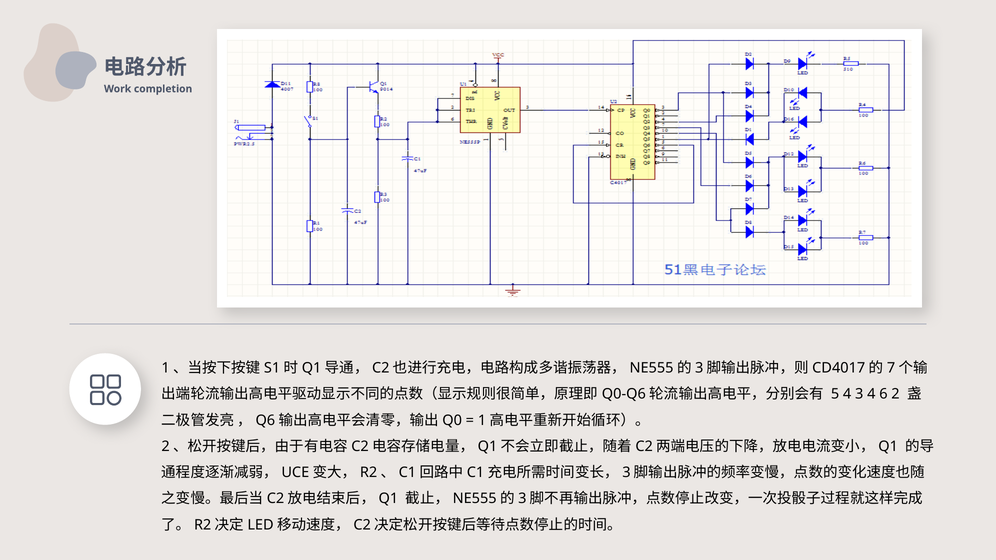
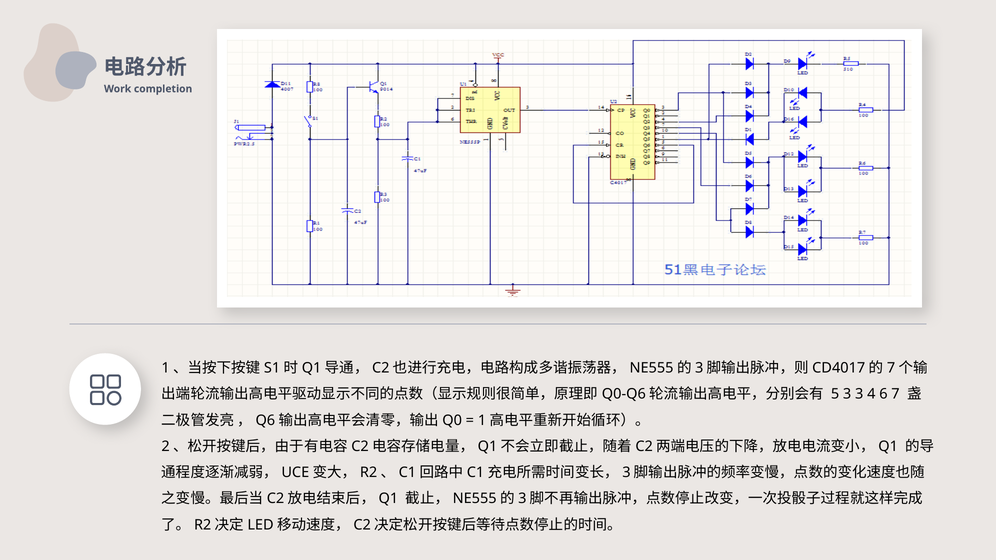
5 4: 4 -> 3 (847, 394)
2: 2 -> 7 (895, 394)
